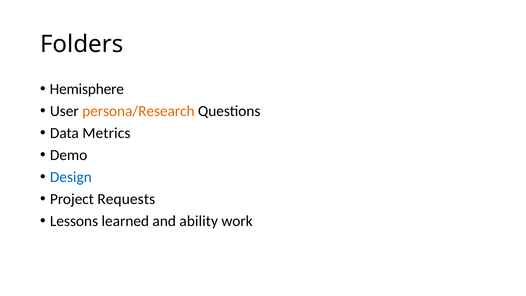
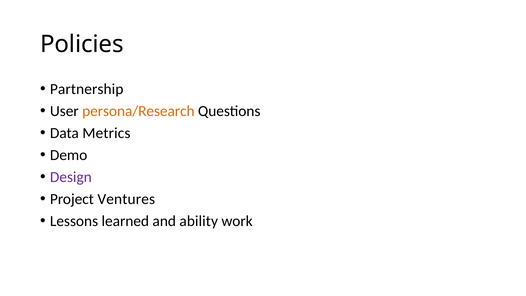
Folders: Folders -> Policies (82, 44)
Hemisphere: Hemisphere -> Partnership (87, 89)
Design colour: blue -> purple (71, 177)
Requests: Requests -> Ventures (126, 199)
